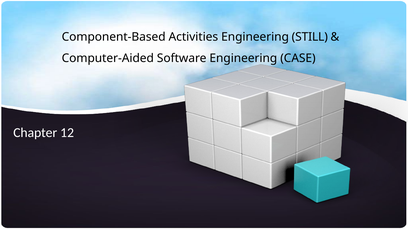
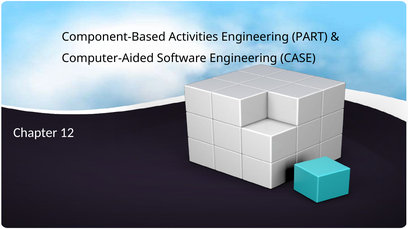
STILL: STILL -> PART (310, 37)
